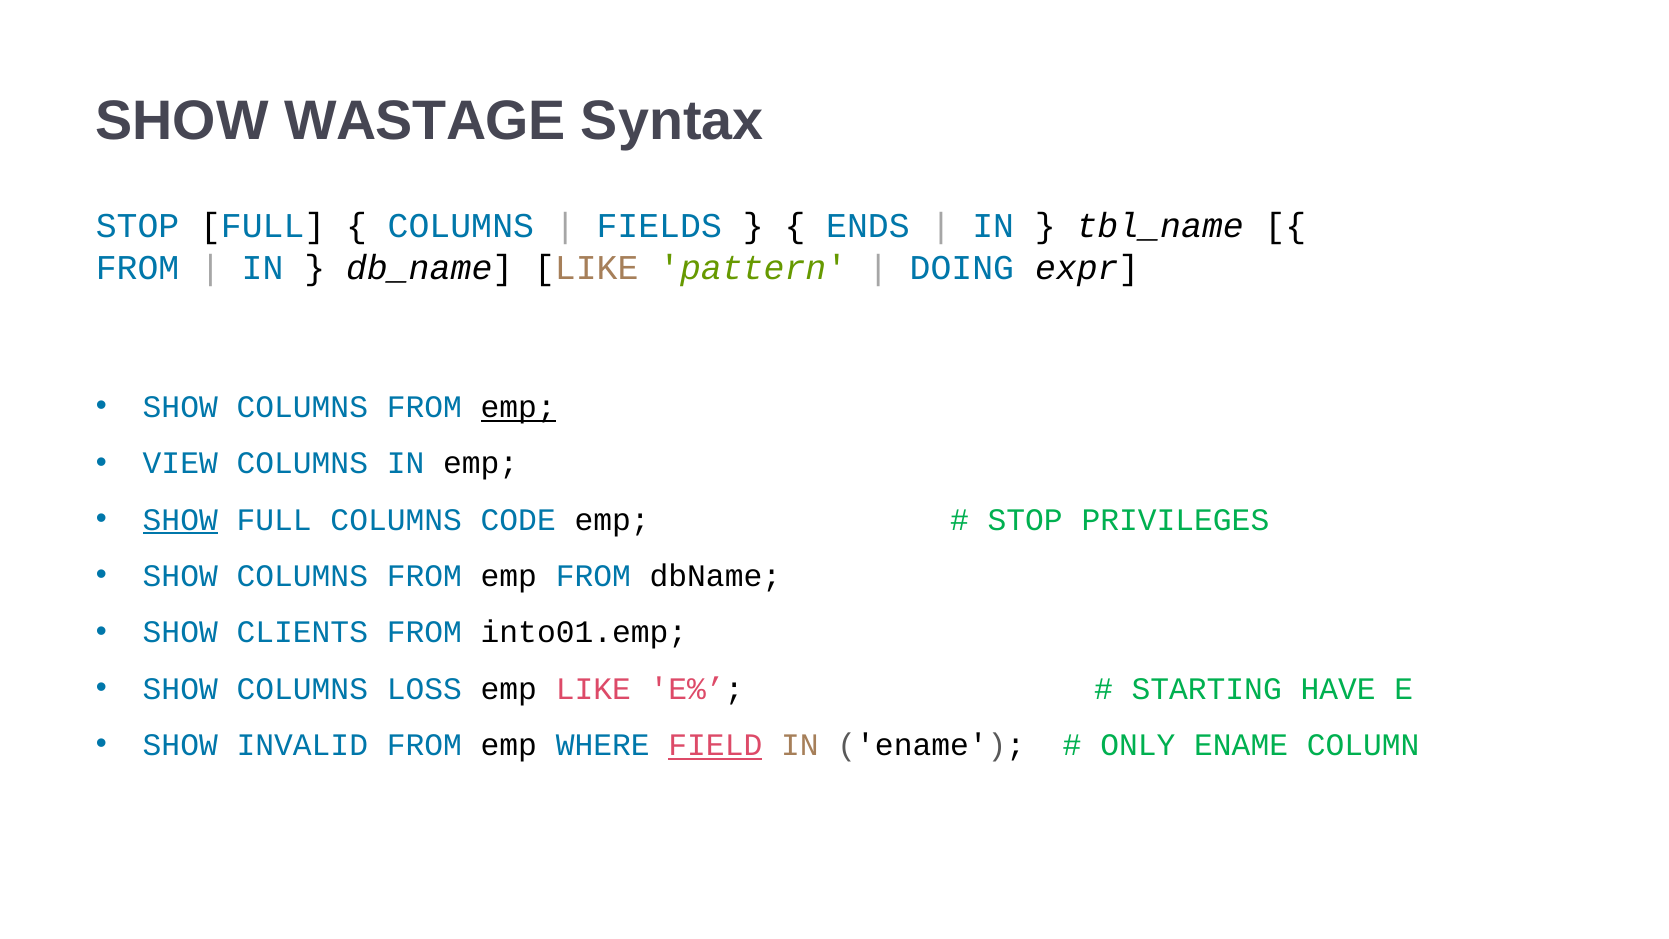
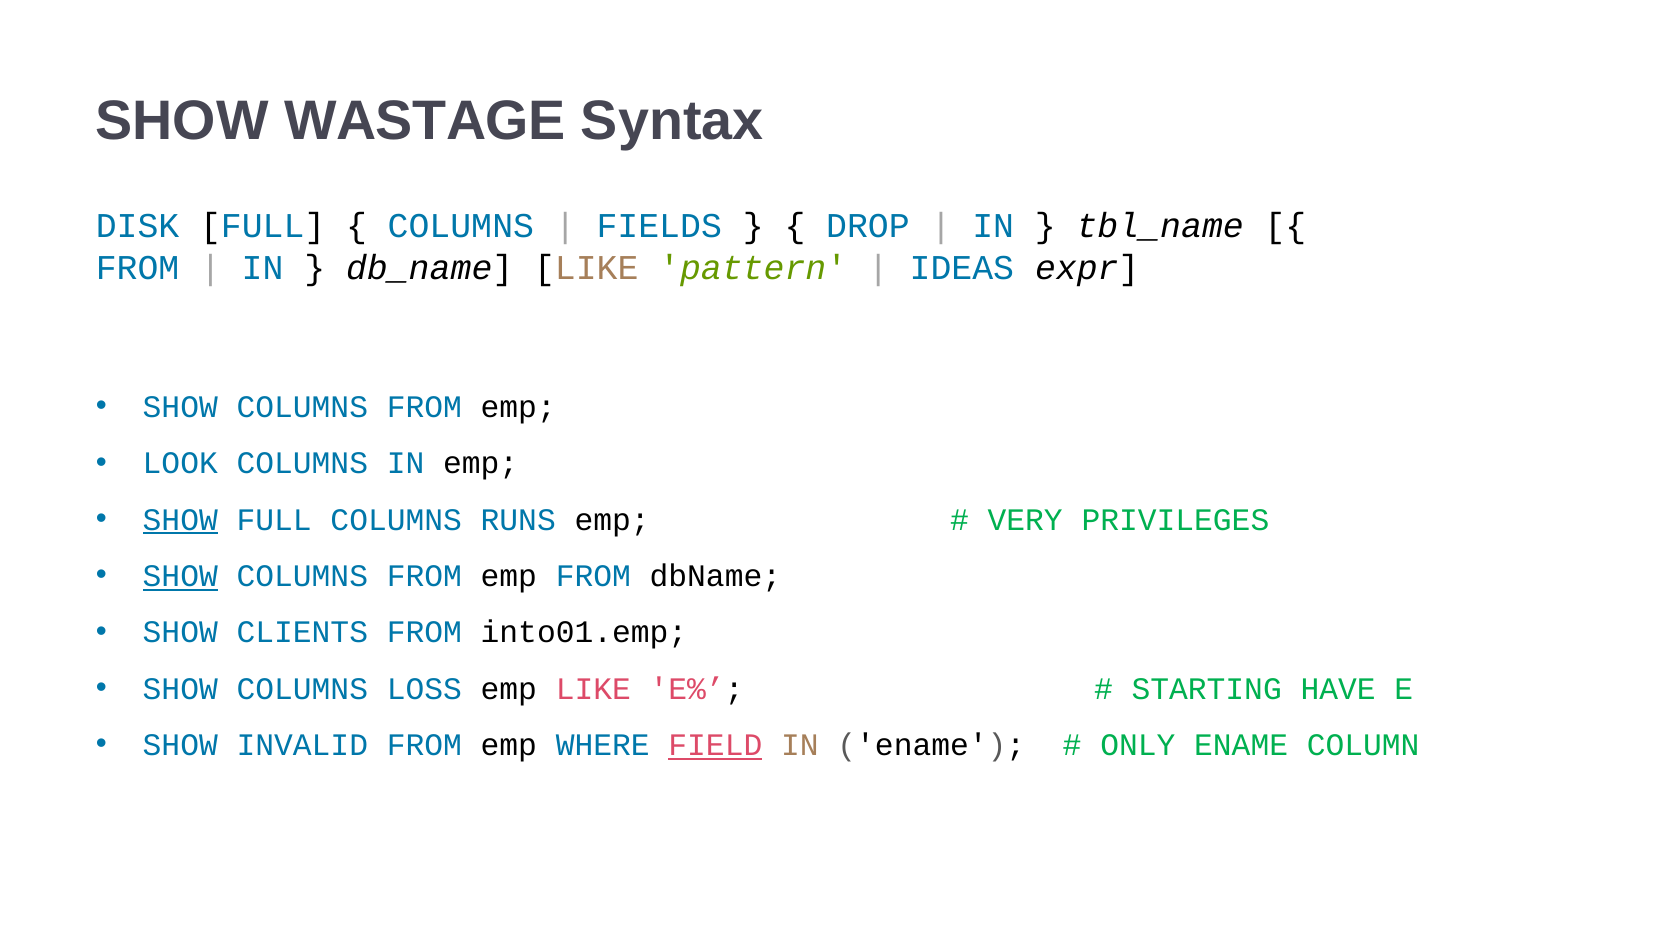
STOP: STOP -> DISK (138, 226)
ENDS: ENDS -> DROP (868, 226)
DOING: DOING -> IDEAS (962, 268)
emp underline: present -> none (518, 407)
VIEW: VIEW -> LOOK (180, 463)
CODE: CODE -> RUNS (518, 520)
STOP: STOP -> VERY (1025, 520)
SHOW underline: none -> present (180, 576)
